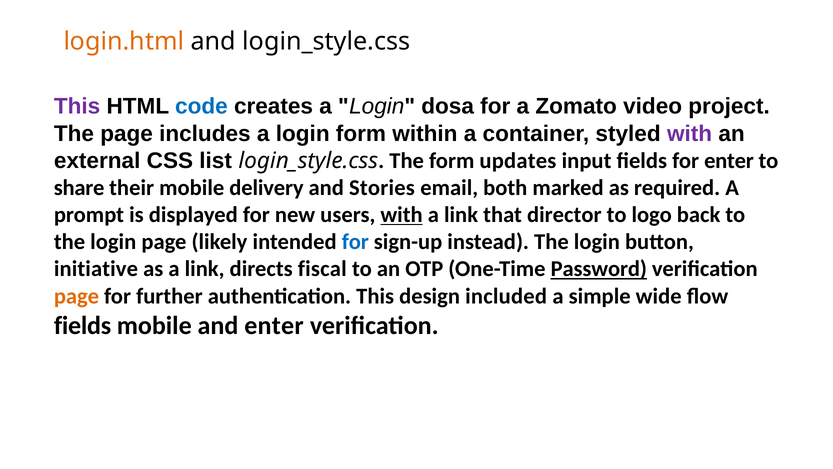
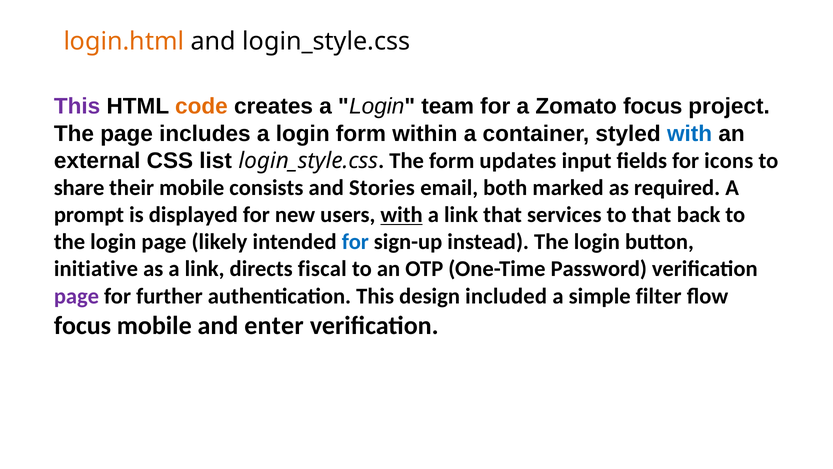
code colour: blue -> orange (201, 106)
dosa: dosa -> team (448, 106)
Zomato video: video -> focus (653, 106)
with colour: purple -> blue (690, 133)
for enter: enter -> icons (729, 161)
delivery: delivery -> consists (266, 188)
director: director -> services (564, 215)
to logo: logo -> that (652, 215)
Password underline: present -> none (599, 269)
page colour: orange -> purple (76, 296)
wide: wide -> filter (659, 296)
fields: fields -> focus (82, 325)
